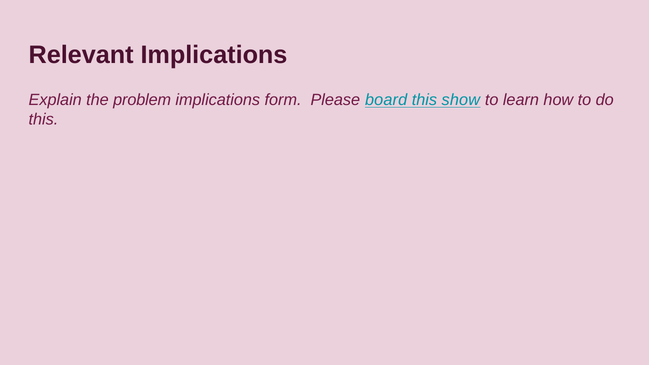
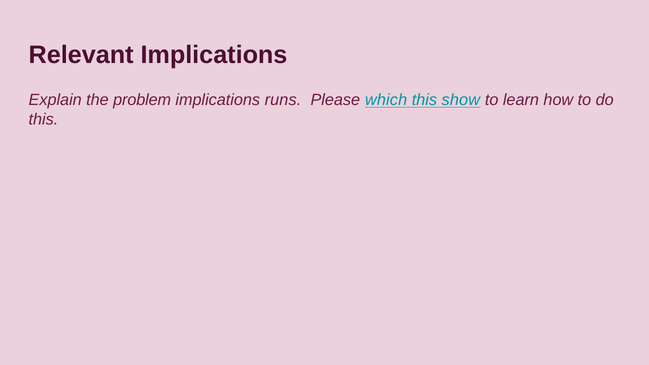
form: form -> runs (283, 100)
board: board -> which (386, 100)
